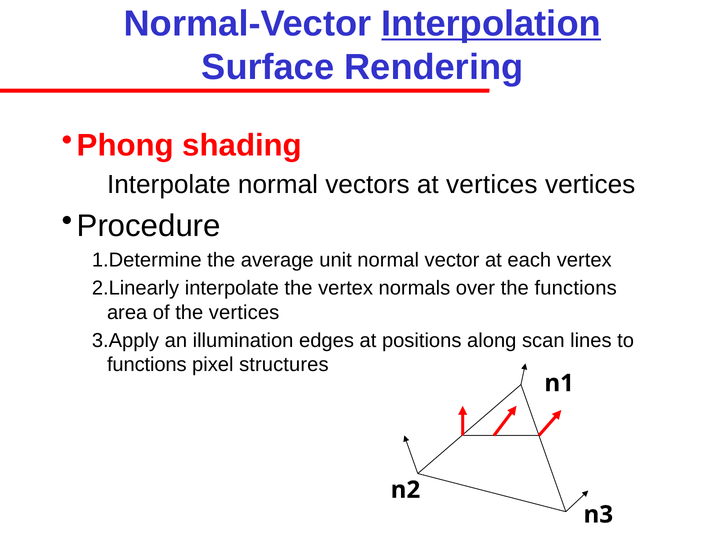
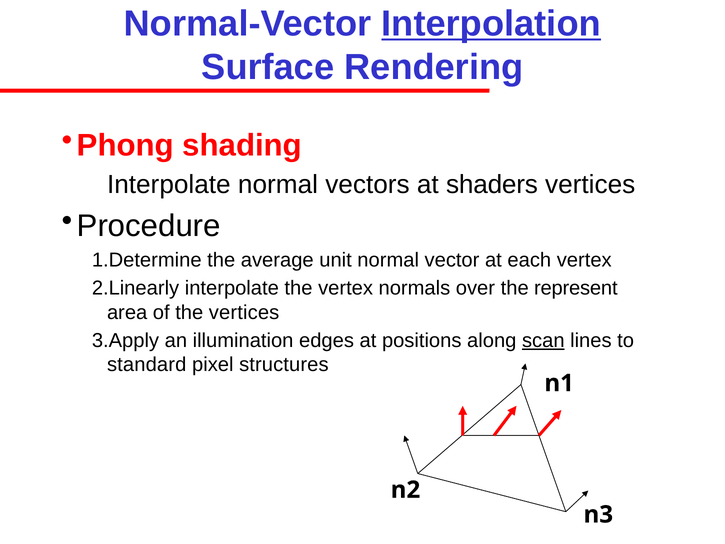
at vertices: vertices -> shaders (492, 185)
the functions: functions -> represent (576, 288)
scan underline: none -> present (543, 340)
functions: functions -> standard (147, 365)
